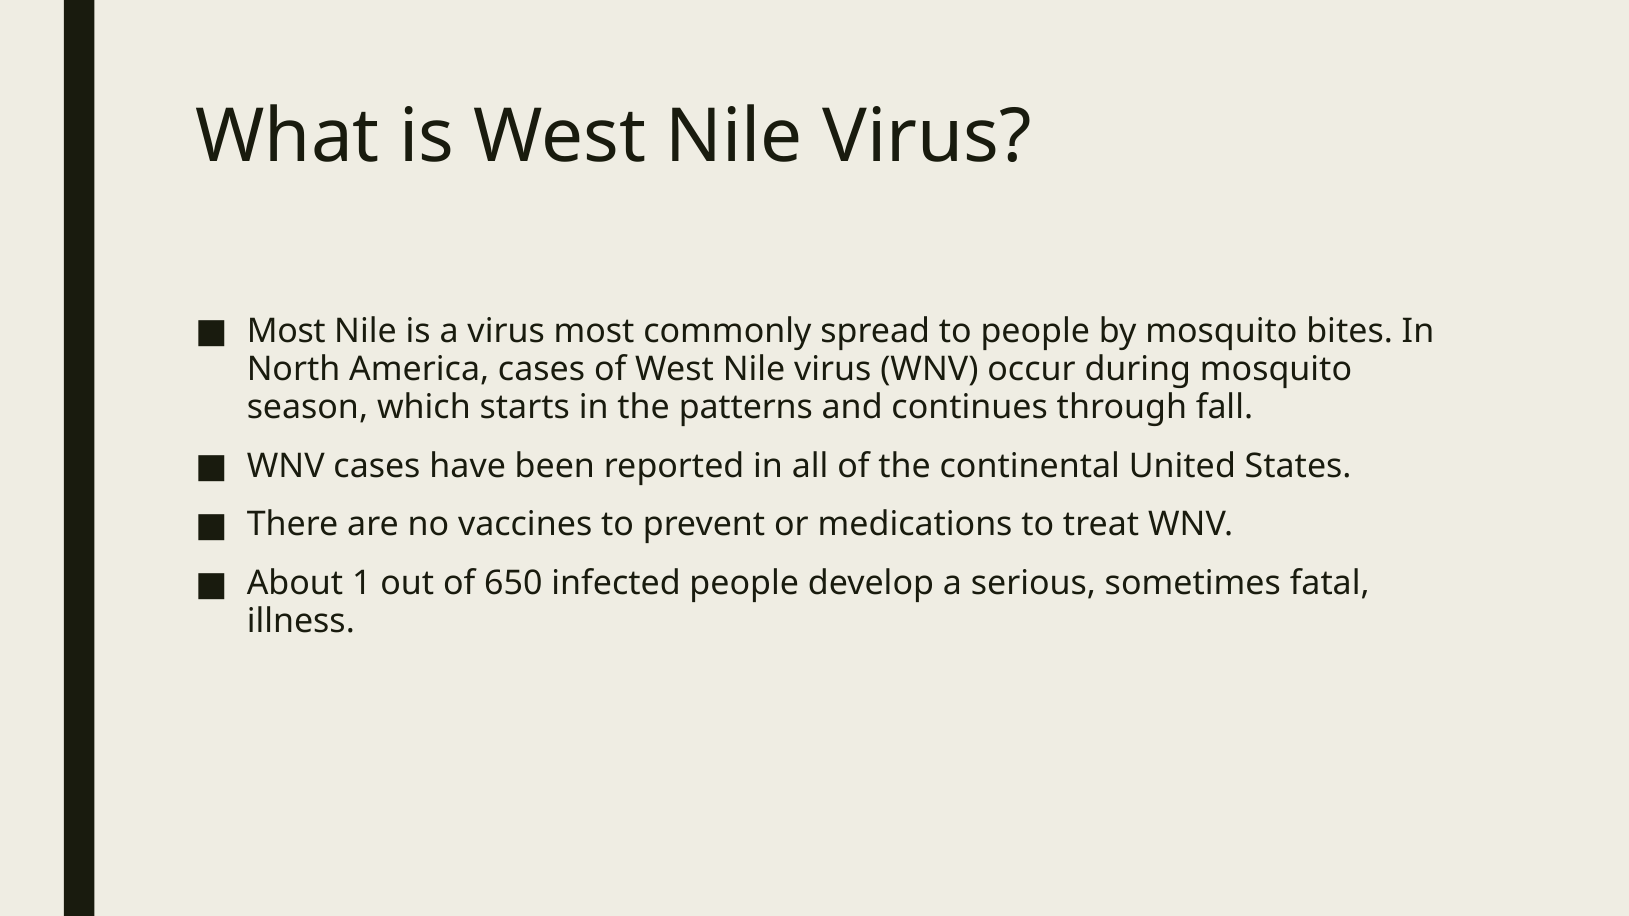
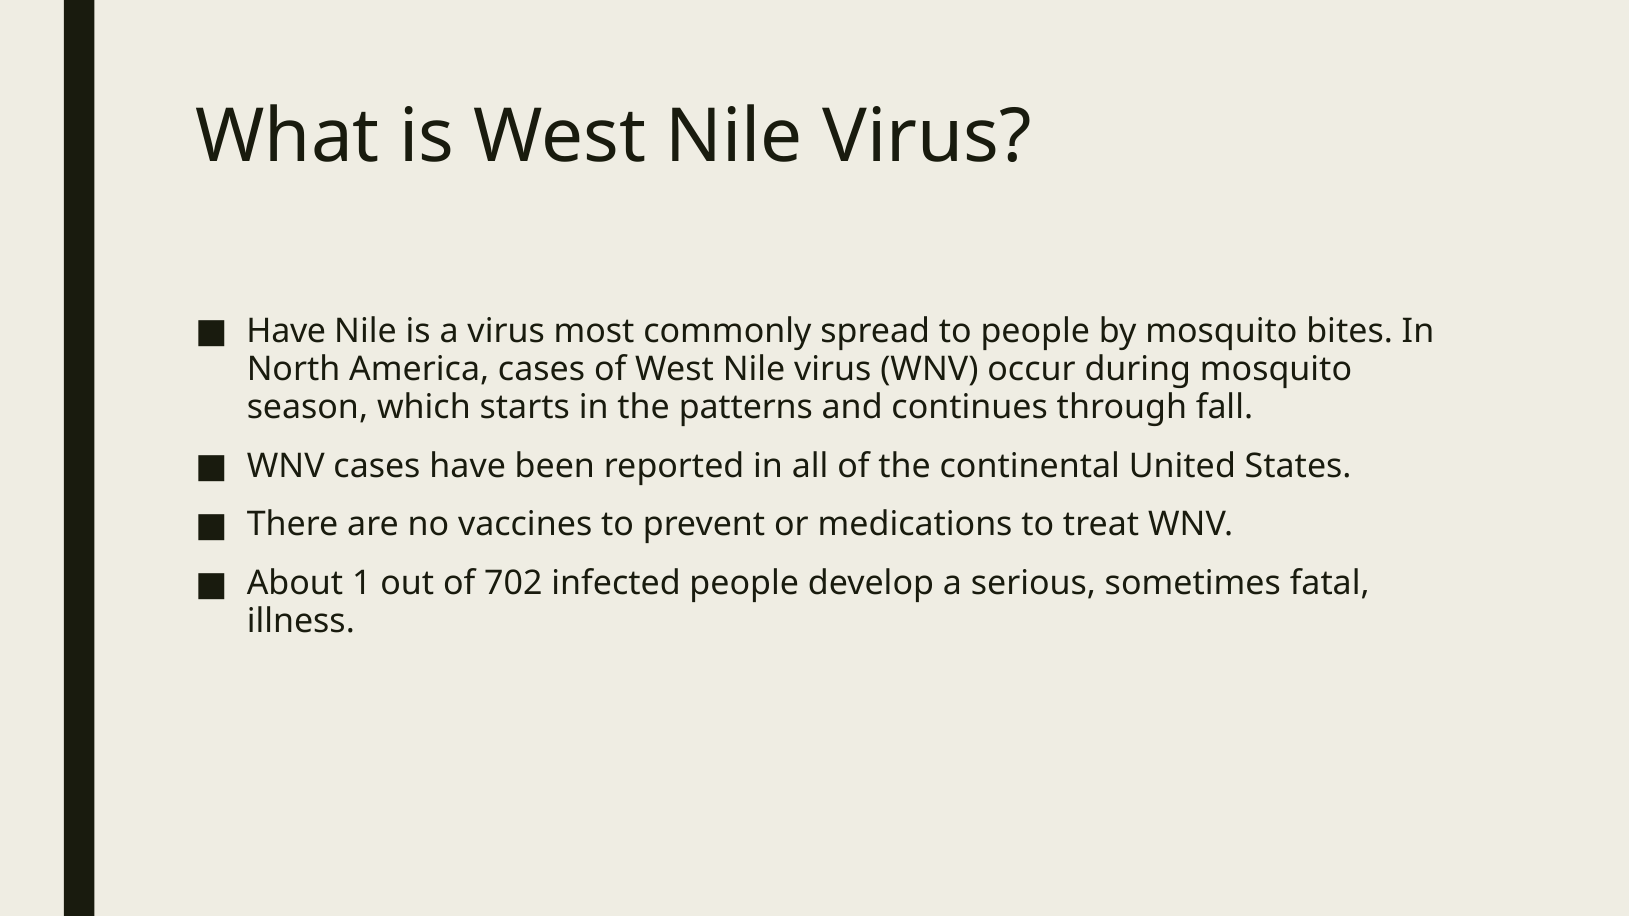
Most: Most -> Have (286, 331)
650: 650 -> 702 (513, 584)
